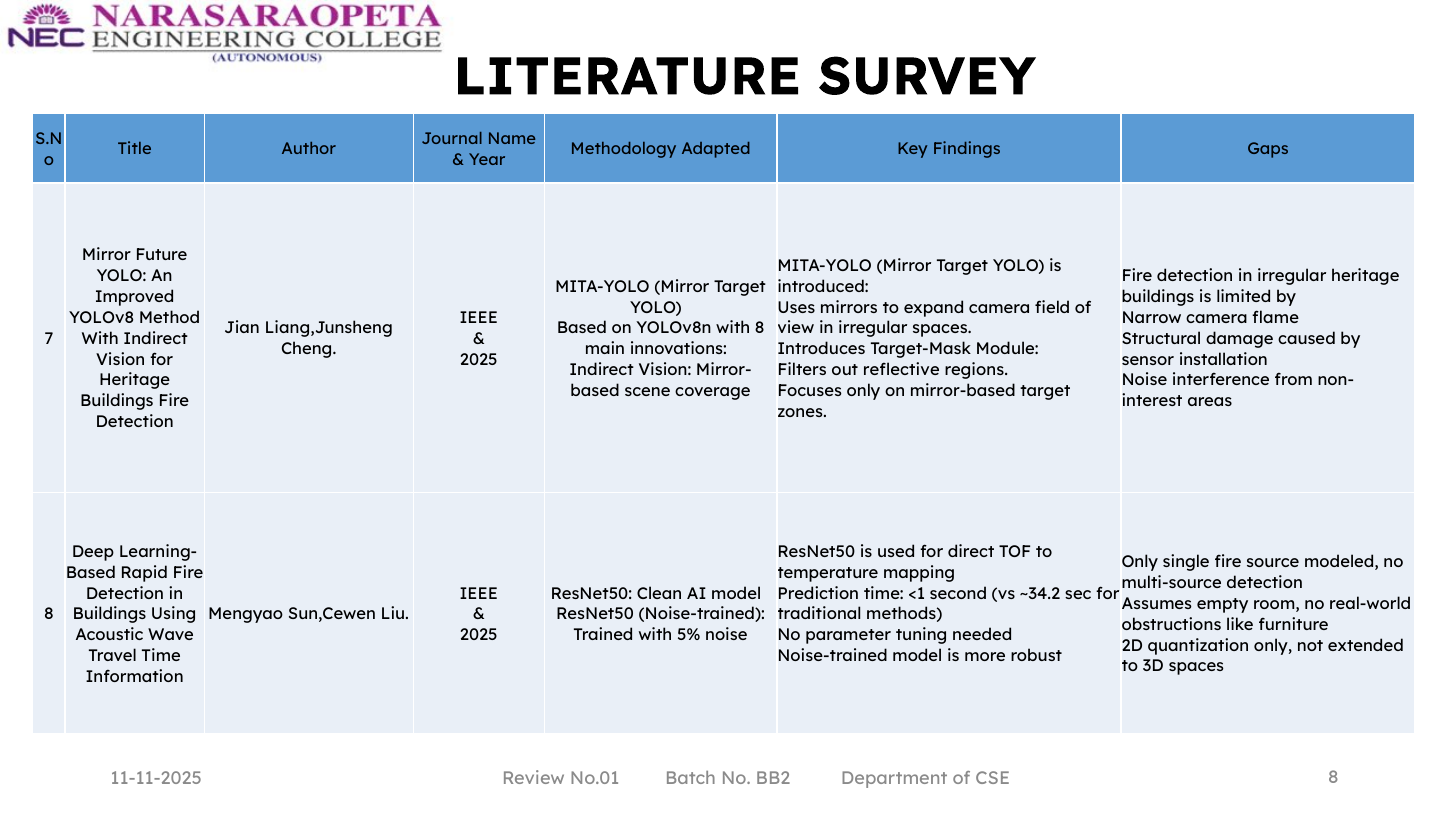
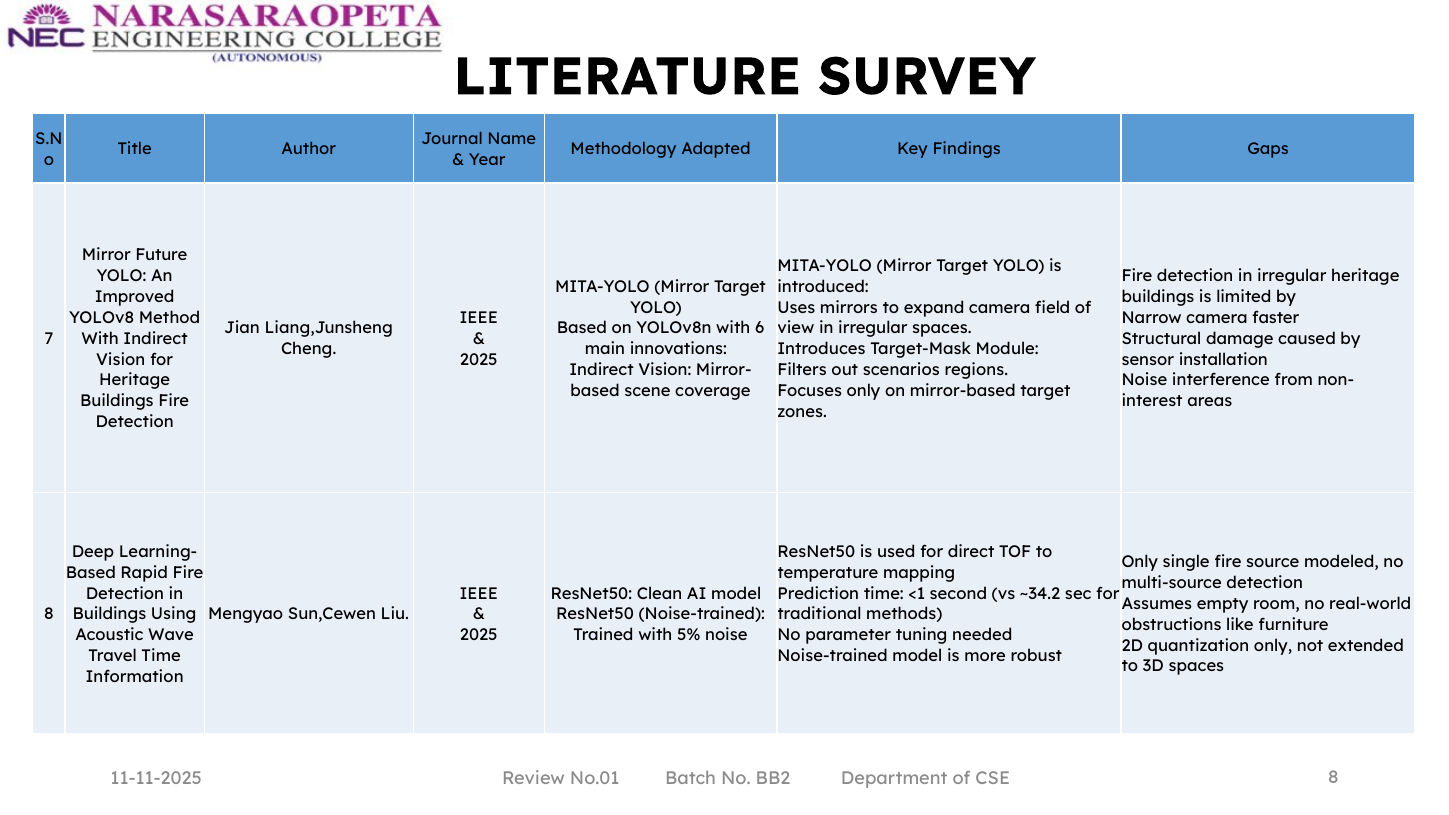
flame: flame -> faster (1276, 318)
with 8: 8 -> 6 (760, 328)
reflective: reflective -> scenarios (901, 370)
